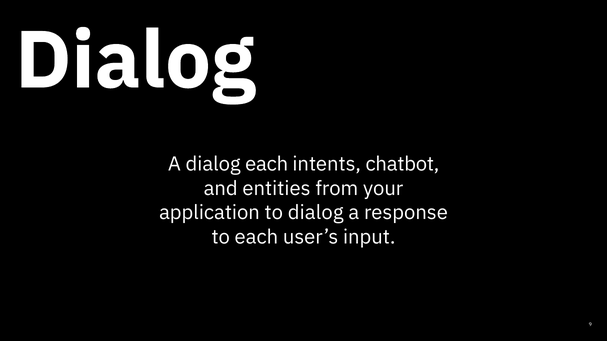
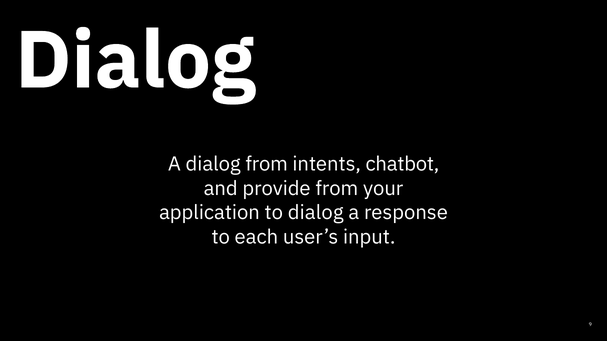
dialog each: each -> from (267, 164)
entities: entities -> provide (277, 189)
